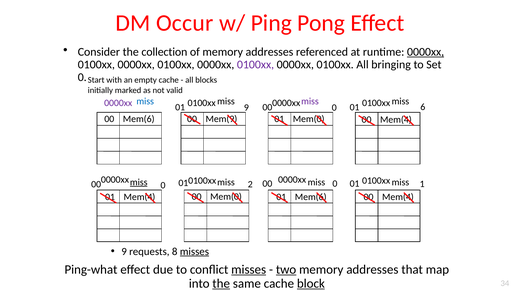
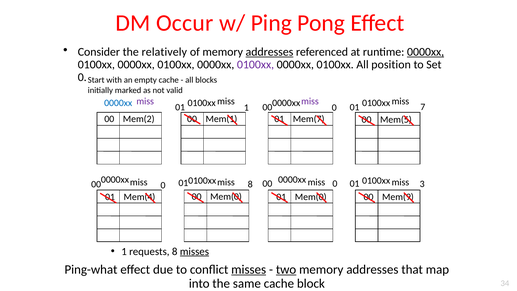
collection: collection -> relatively (164, 52)
addresses underline: none -> present (269, 52)
bringing: bringing -> position (391, 65)
miss colour: blue -> purple (145, 101)
0000xx colour: purple -> blue (118, 103)
01 9: 9 -> 1 (246, 108)
6: 6 -> 7 (423, 107)
00 Mem(6: Mem(6 -> Mem(2 (139, 119)
Mem(9: Mem(9 -> Mem(1 (221, 119)
01 Mem(0: Mem(0 -> Mem(7 (309, 119)
Mem(4: Mem(4 -> Mem(5 (396, 119)
miss underline: present -> none (139, 182)
01 2: 2 -> 8 (250, 184)
1: 1 -> 3 (422, 184)
01 Mem(6: Mem(6 -> Mem(0 (311, 197)
Mem(4: Mem(4 -> Mem(9 (398, 197)
9: 9 -> 1 (124, 251)
the underline: present -> none (221, 283)
block underline: present -> none (311, 283)
